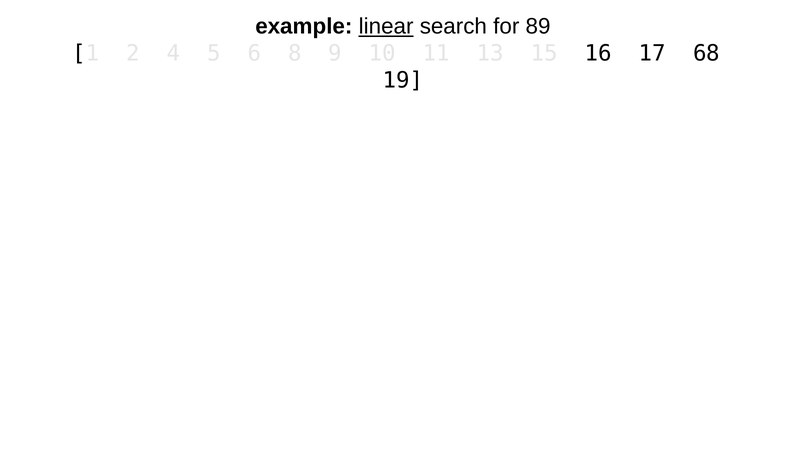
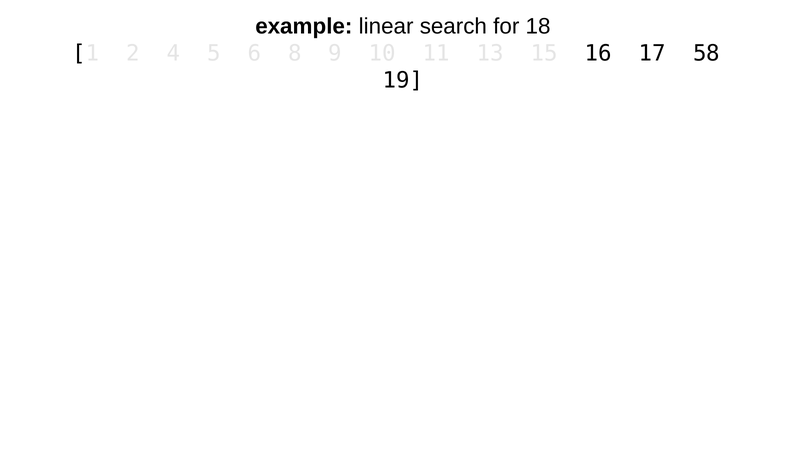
linear underline: present -> none (386, 27)
89: 89 -> 18 (538, 27)
68: 68 -> 58 (706, 53)
